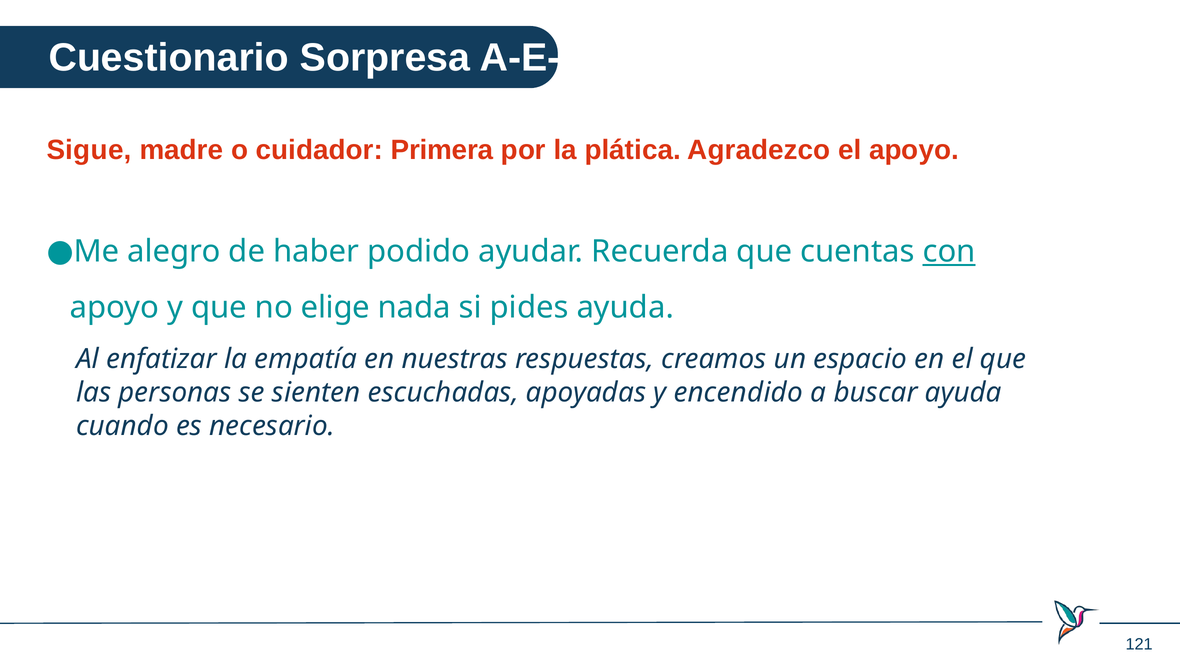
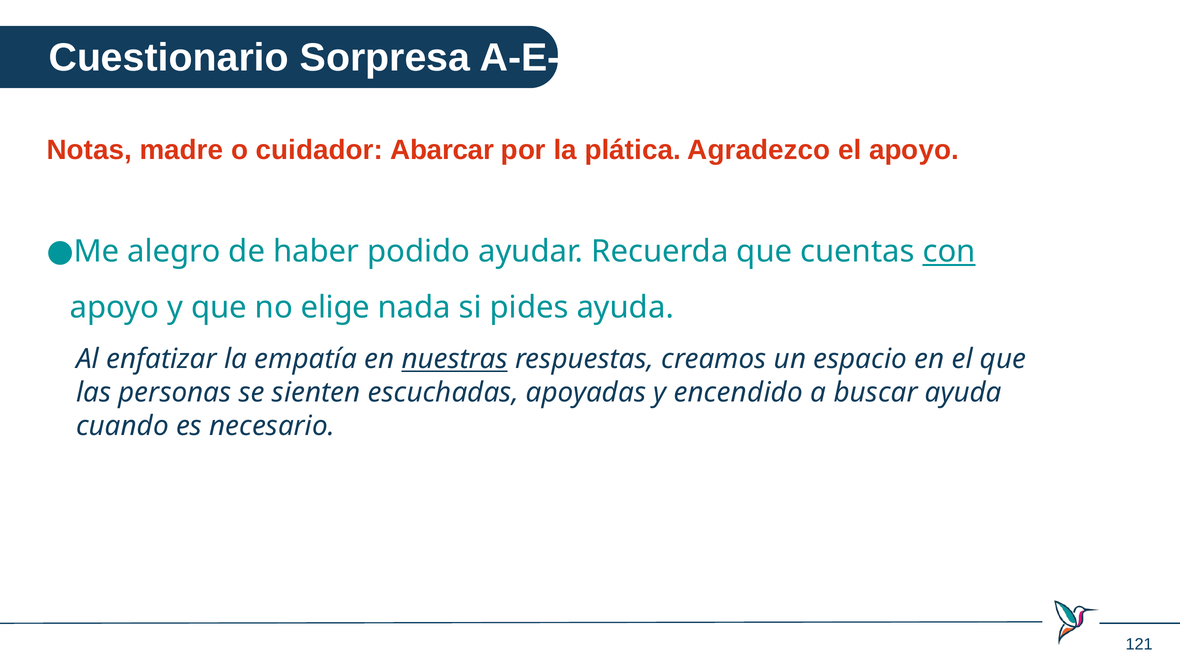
Sigue: Sigue -> Notas (89, 150)
Primera: Primera -> Abarcar (442, 150)
nuestras underline: none -> present (455, 359)
